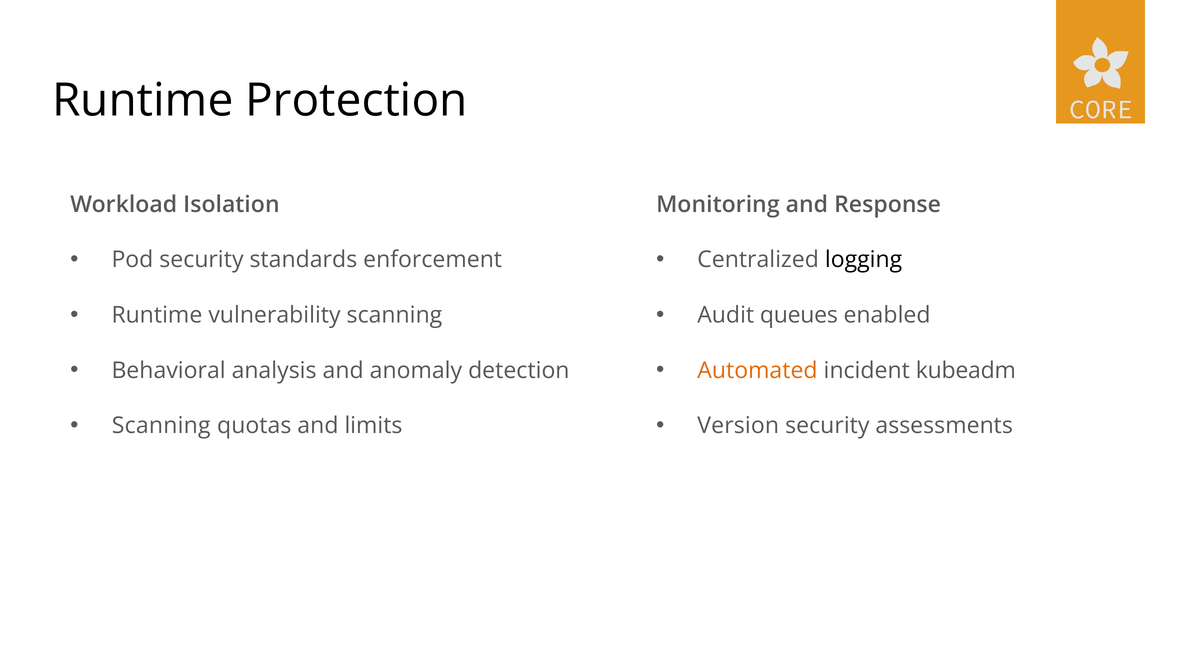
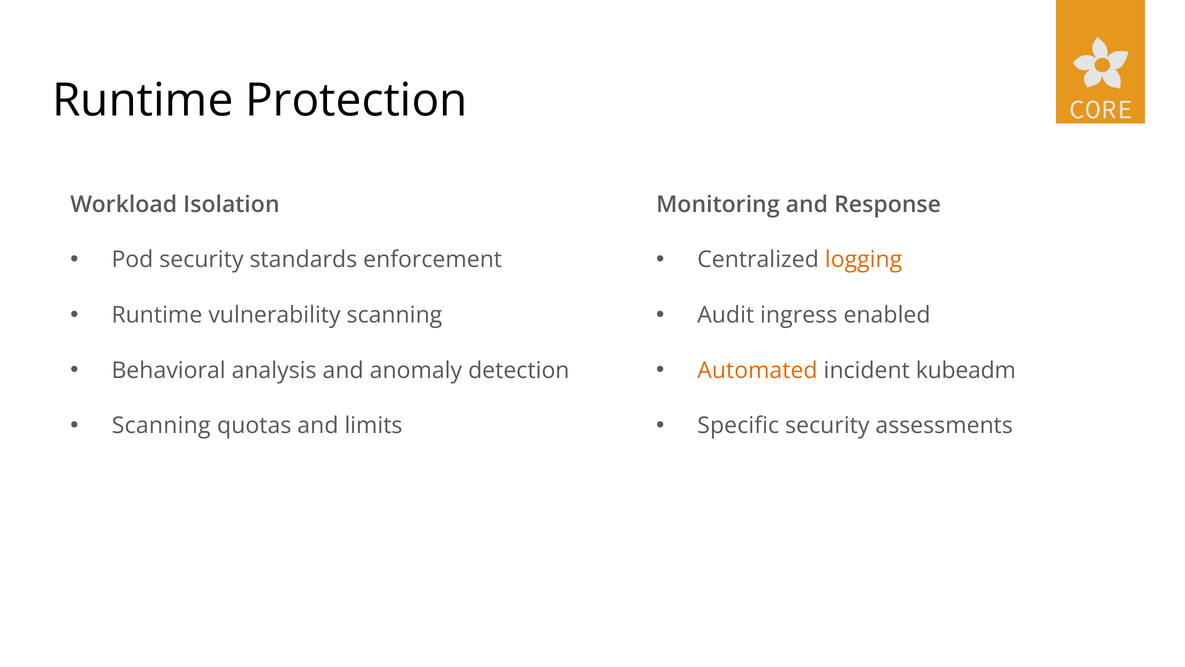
logging colour: black -> orange (864, 260)
queues: queues -> ingress (799, 315)
Version: Version -> Specific (738, 426)
